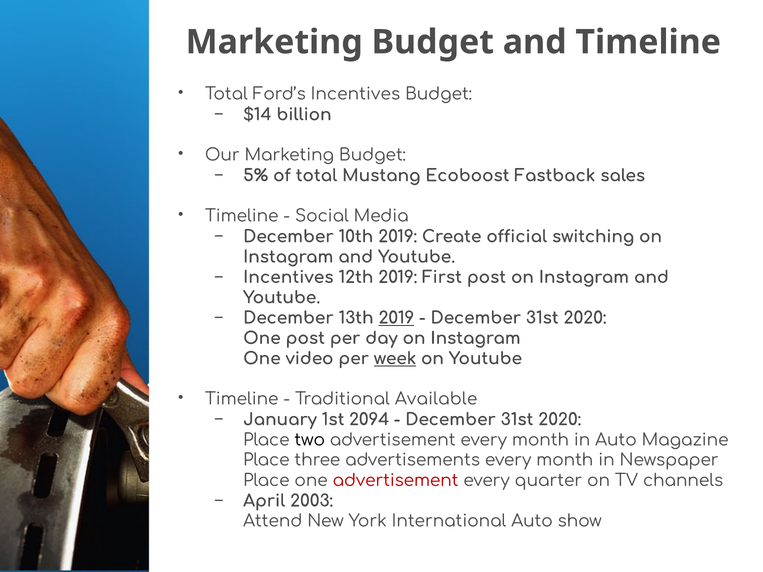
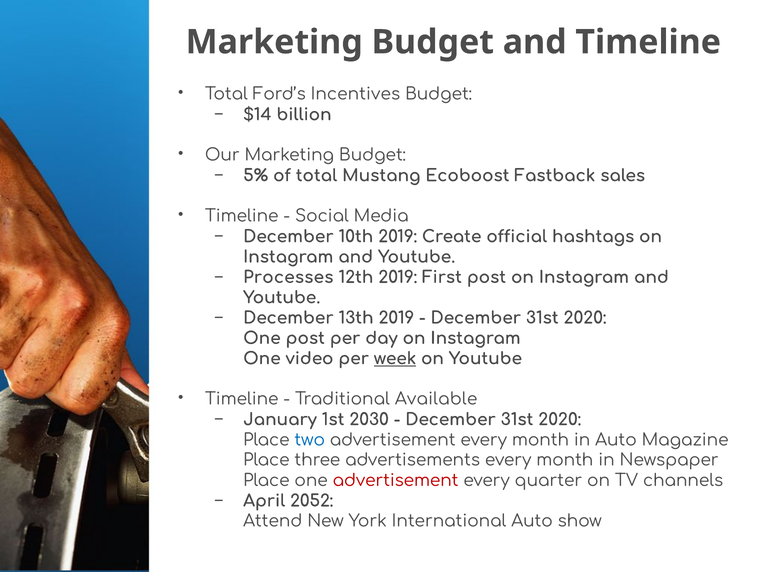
switching: switching -> hashtags (593, 237)
Incentives: Incentives -> Processes (288, 277)
2019 underline: present -> none (396, 318)
2094: 2094 -> 2030 (369, 420)
two colour: black -> blue (310, 440)
2003: 2003 -> 2052 (312, 501)
